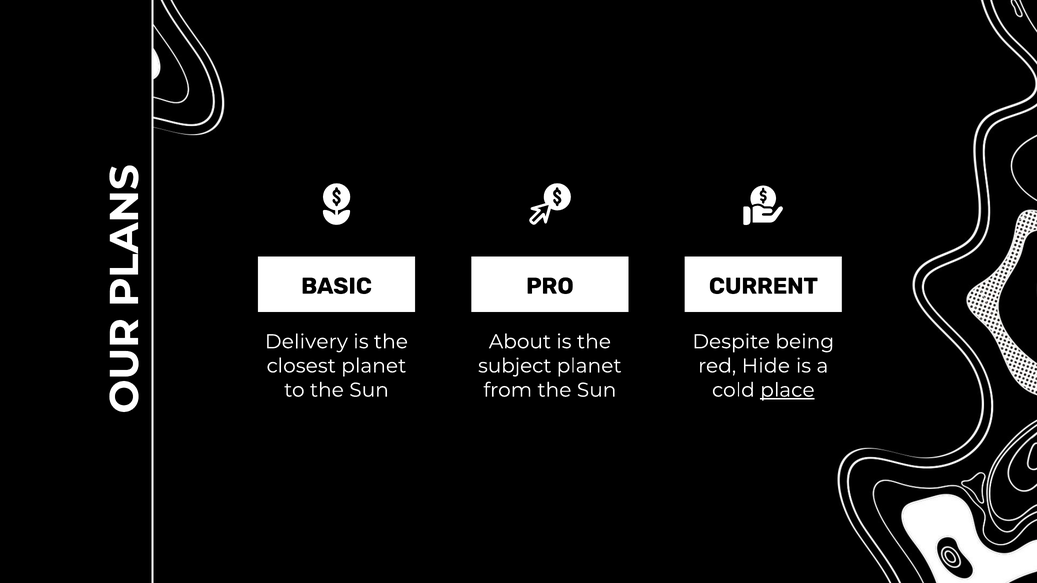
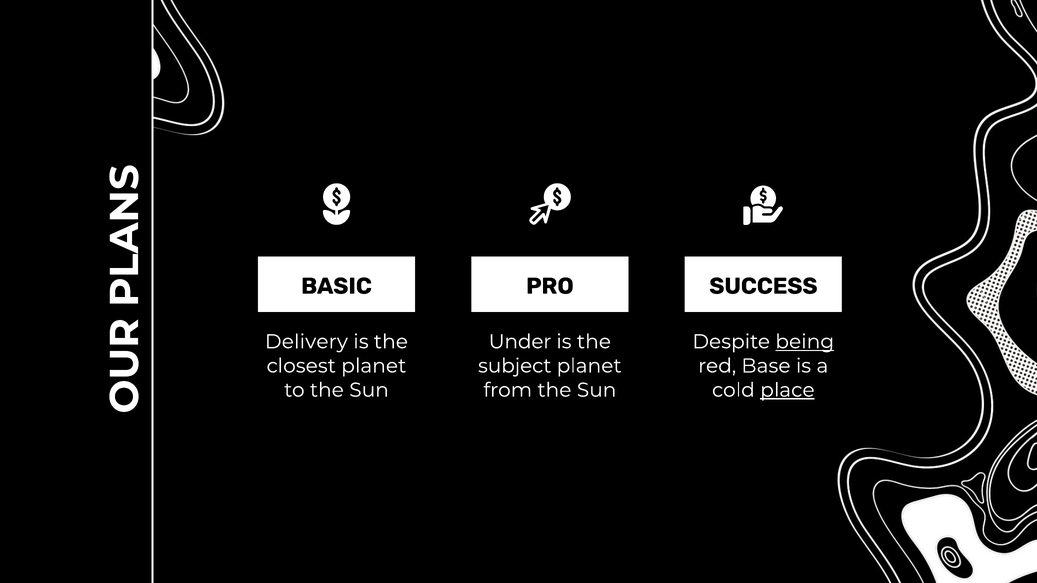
CURRENT: CURRENT -> SUCCESS (763, 286)
About: About -> Under (520, 342)
being underline: none -> present (805, 342)
Hide: Hide -> Base (766, 366)
